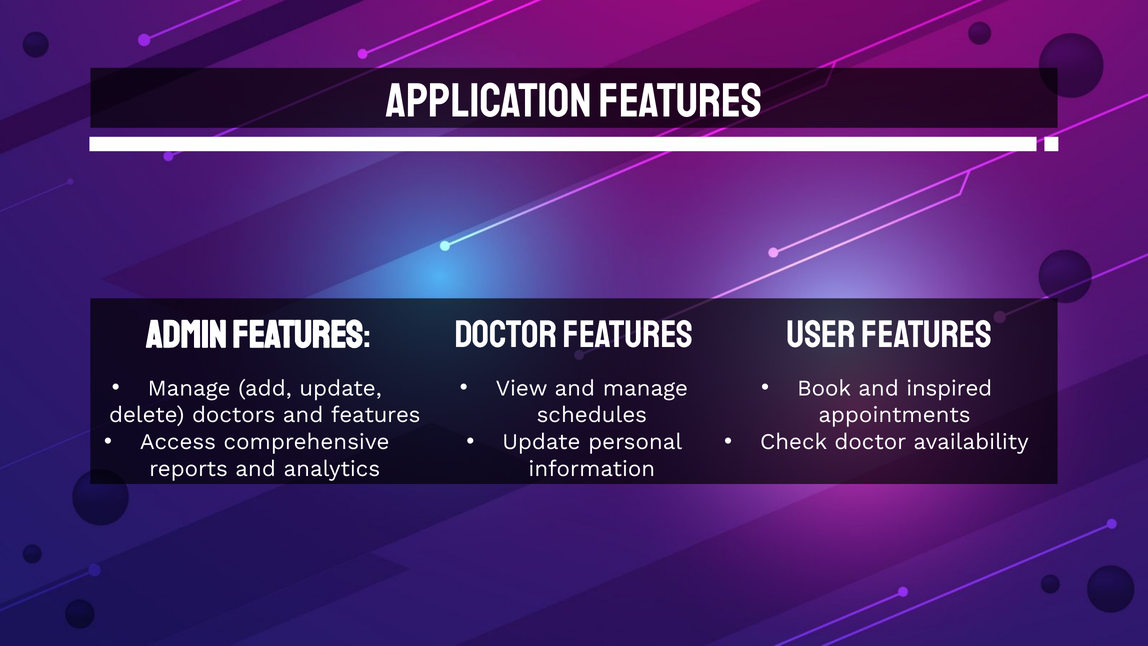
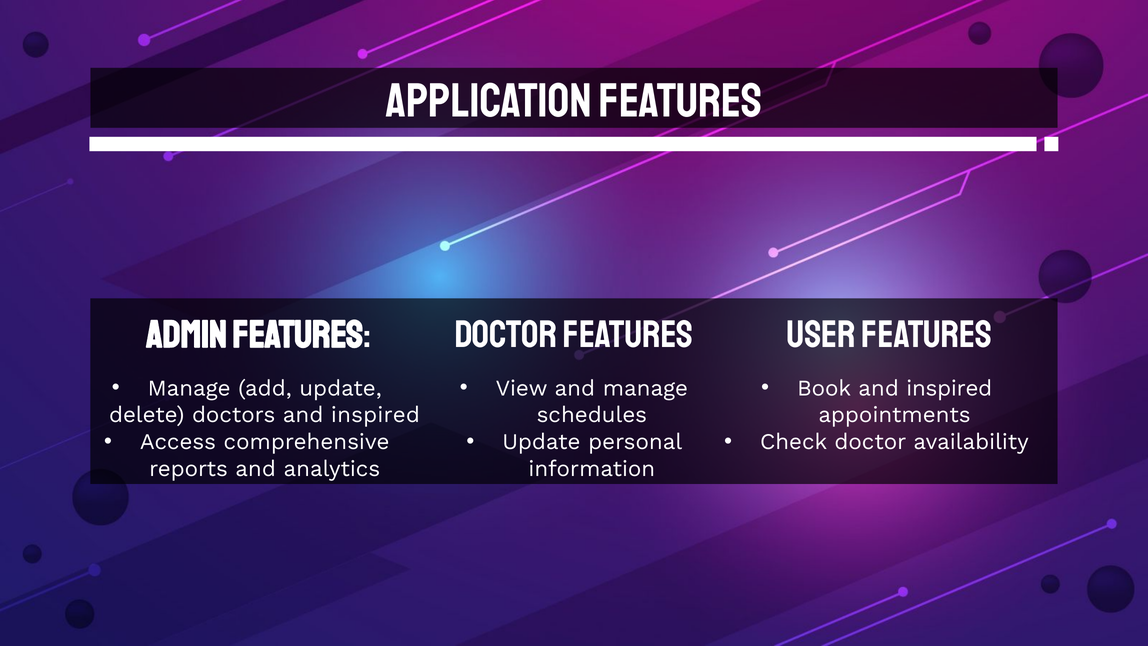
doctors and features: features -> inspired (375, 415)
